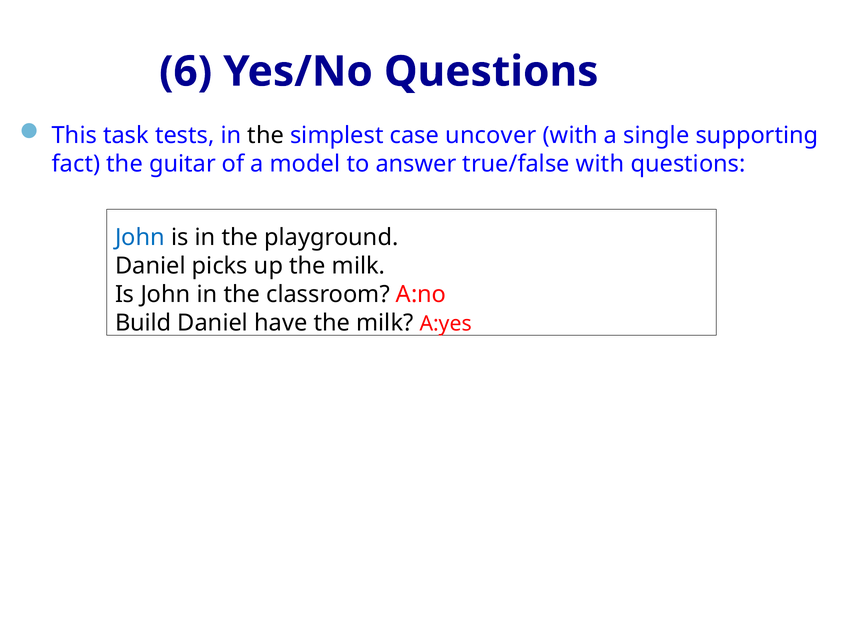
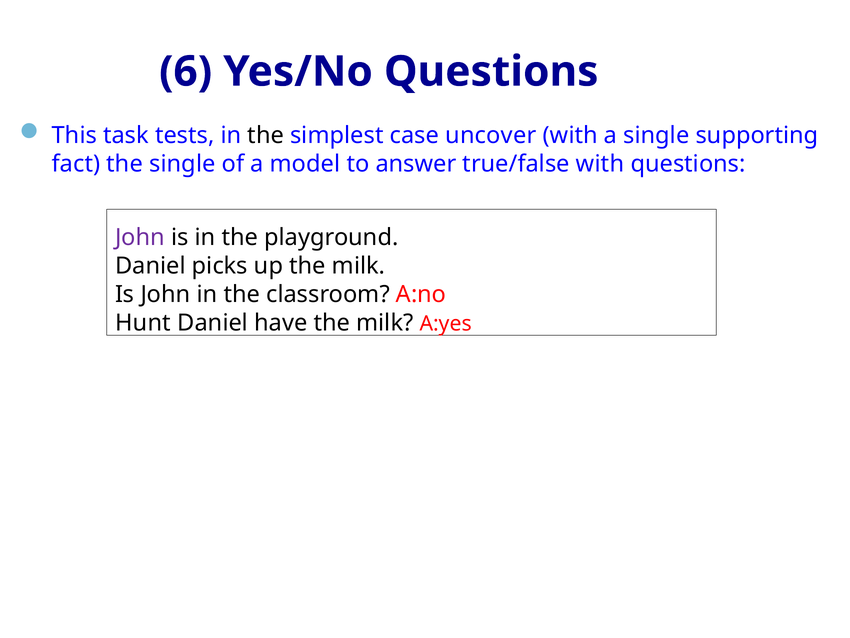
the guitar: guitar -> single (182, 164)
John colour: blue -> purple (140, 237)
Build: Build -> Hunt (143, 322)
